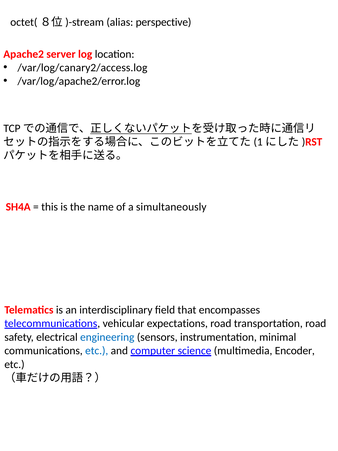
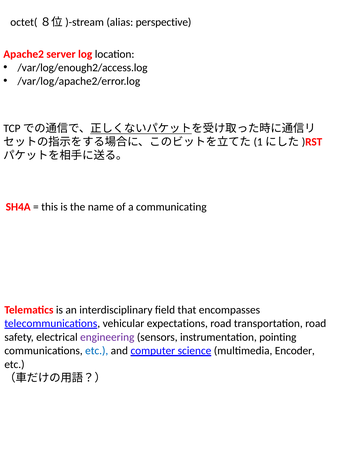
/var/log/canary2/access.log: /var/log/canary2/access.log -> /var/log/enough2/access.log (82, 68)
simultaneously: simultaneously -> communicating (171, 207)
engineering colour: blue -> purple (107, 337)
minimal: minimal -> pointing (278, 337)
